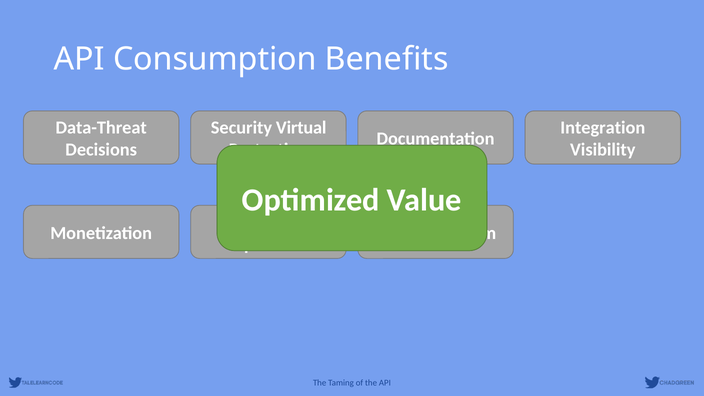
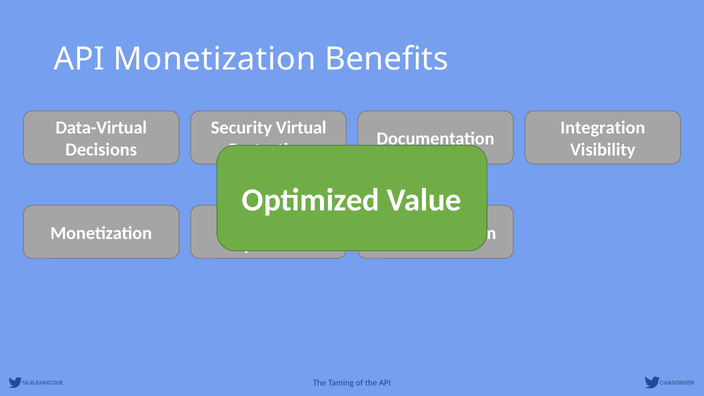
API Consumption: Consumption -> Monetization (215, 59)
Data-Threat: Data-Threat -> Data-Virtual (101, 128)
